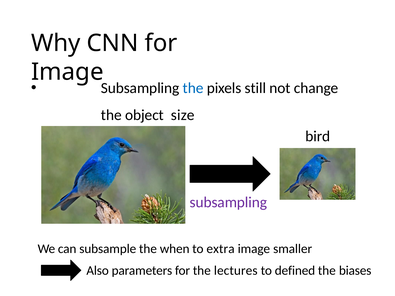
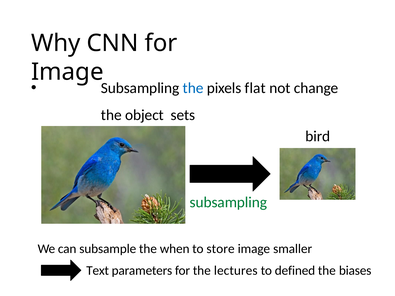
still: still -> flat (255, 88)
size: size -> sets (183, 115)
subsampling colour: purple -> green (228, 202)
extra: extra -> store (221, 249)
Also: Also -> Text (98, 271)
